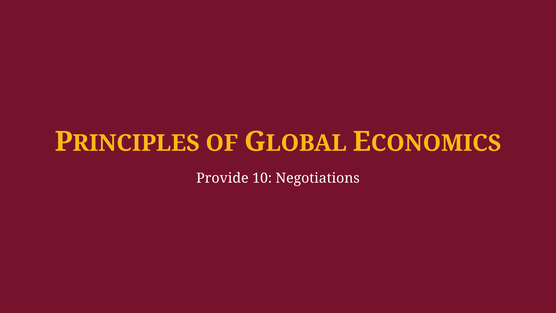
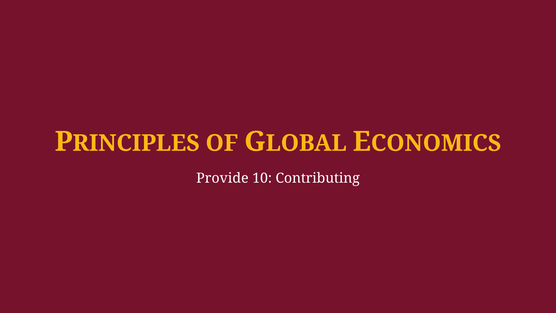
Negotiations: Negotiations -> Contributing (318, 178)
